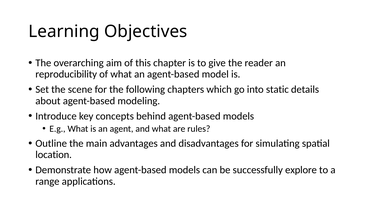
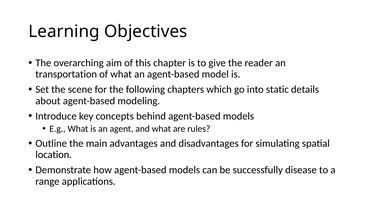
reproducibility: reproducibility -> transportation (66, 74)
explore: explore -> disease (301, 170)
